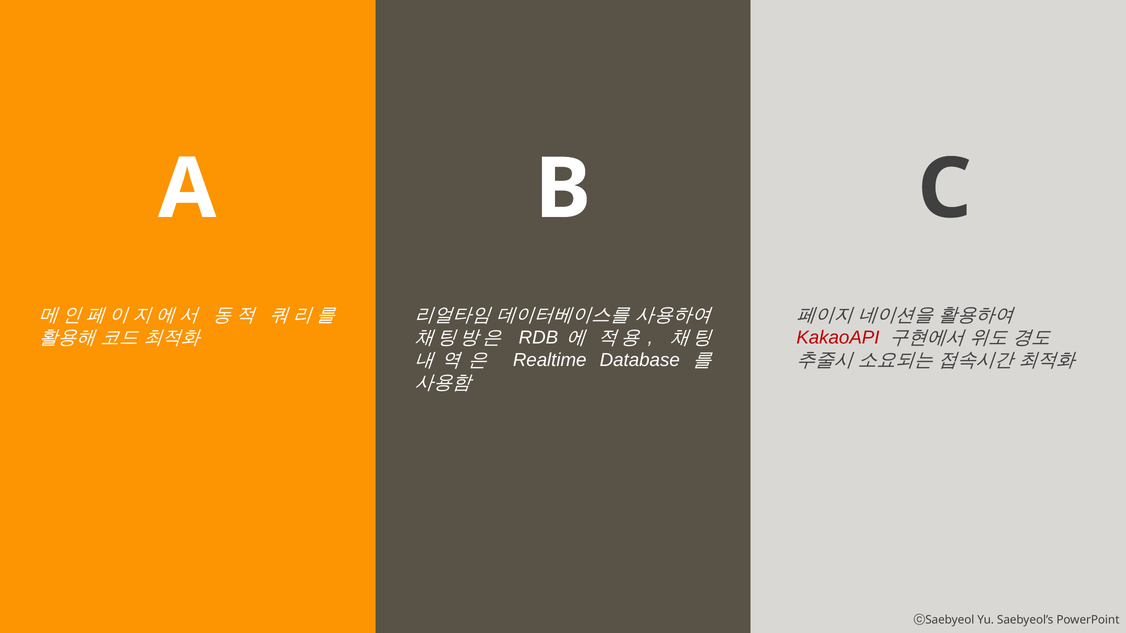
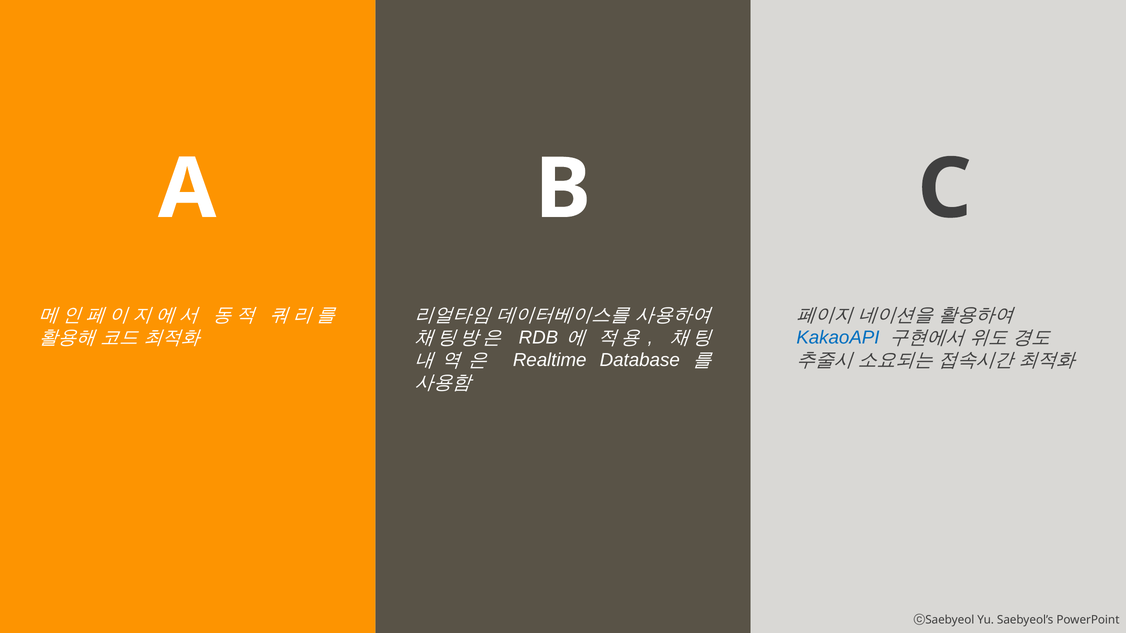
KakaoAPI colour: red -> blue (838, 338)
